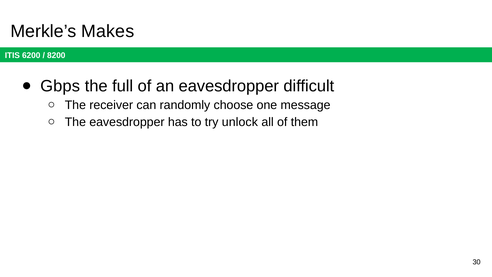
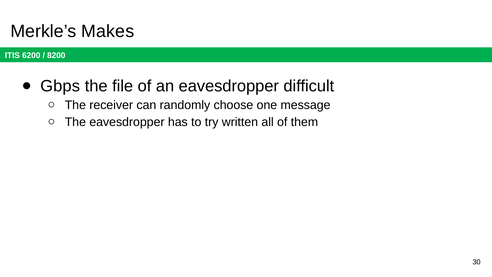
full: full -> file (123, 86)
unlock: unlock -> written (240, 122)
